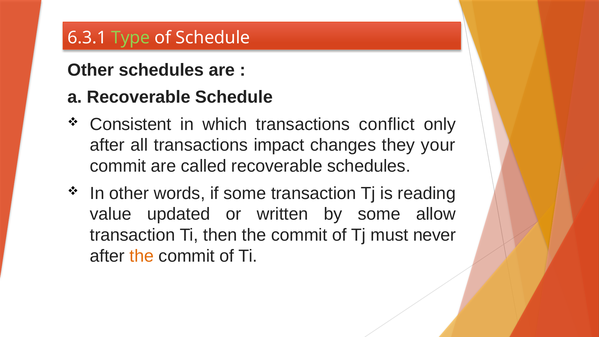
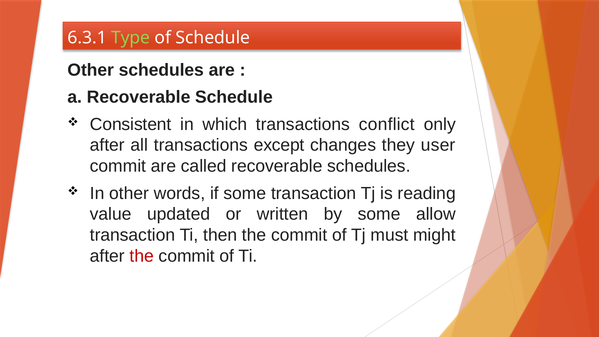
impact: impact -> except (279, 145)
your: your -> user (438, 145)
never: never -> might (434, 235)
the colour: orange -> red (142, 256)
